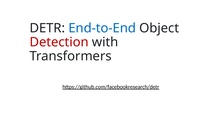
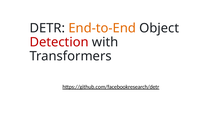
End-to-End colour: blue -> orange (102, 28)
